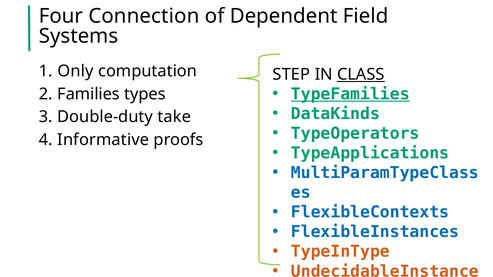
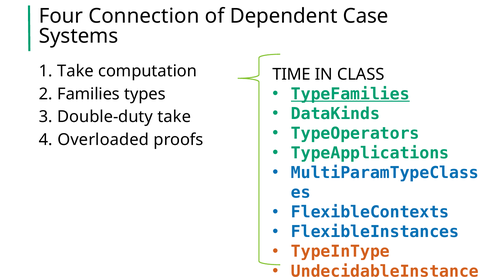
Field: Field -> Case (366, 16)
Only: Only -> Take (76, 71)
STEP: STEP -> TIME (292, 74)
CLASS underline: present -> none (361, 74)
Informative: Informative -> Overloaded (103, 140)
